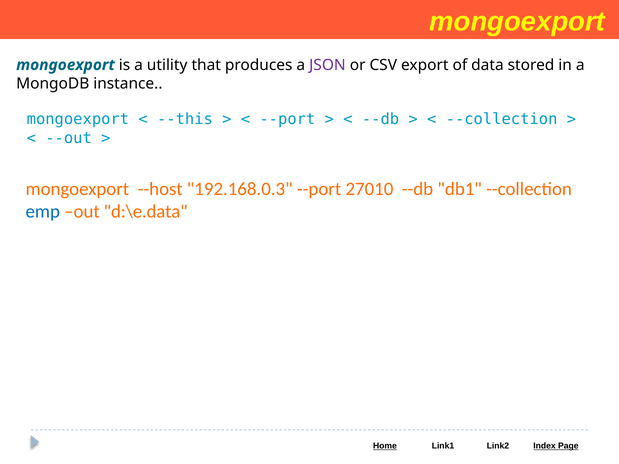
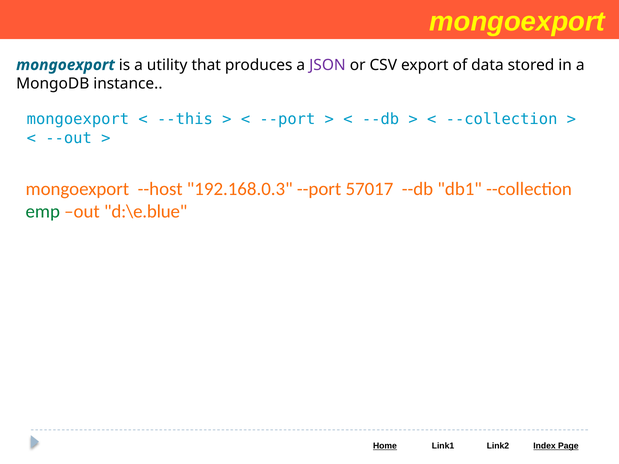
27010: 27010 -> 57017 (369, 189)
emp colour: blue -> green (43, 212)
d:\e.data: d:\e.data -> d:\e.blue (146, 212)
